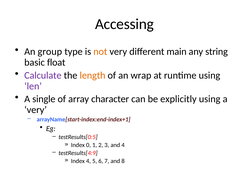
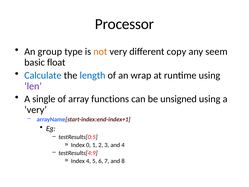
Accessing: Accessing -> Processor (125, 24)
main: main -> copy (176, 52)
string: string -> seem (216, 52)
Calculate colour: purple -> blue (43, 75)
length colour: orange -> blue (93, 75)
character: character -> functions (110, 99)
explicitly: explicitly -> unsigned (179, 99)
